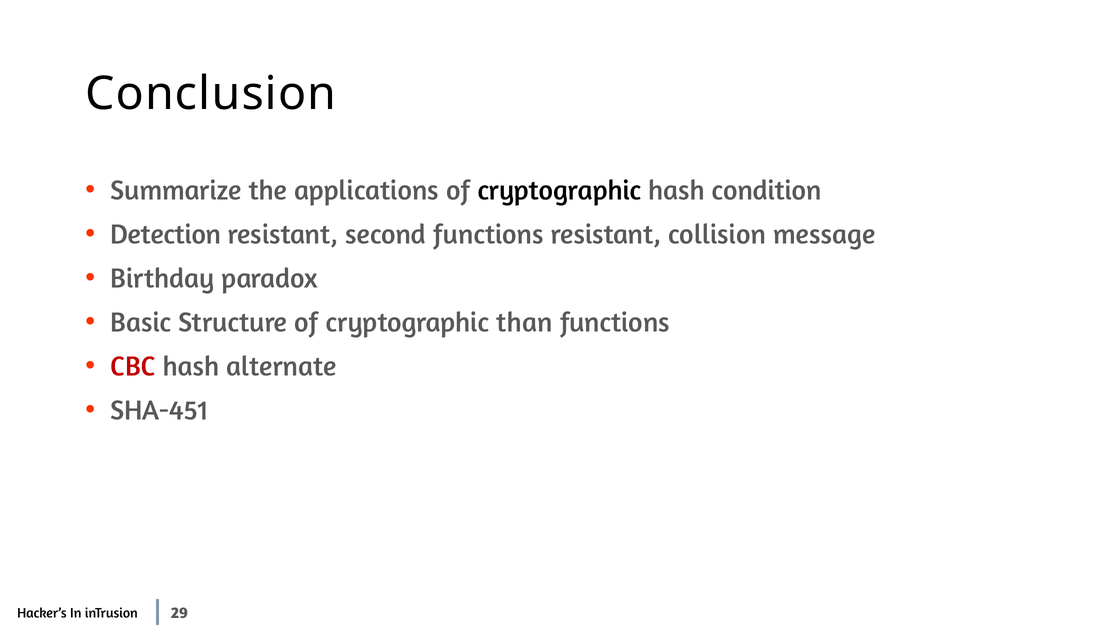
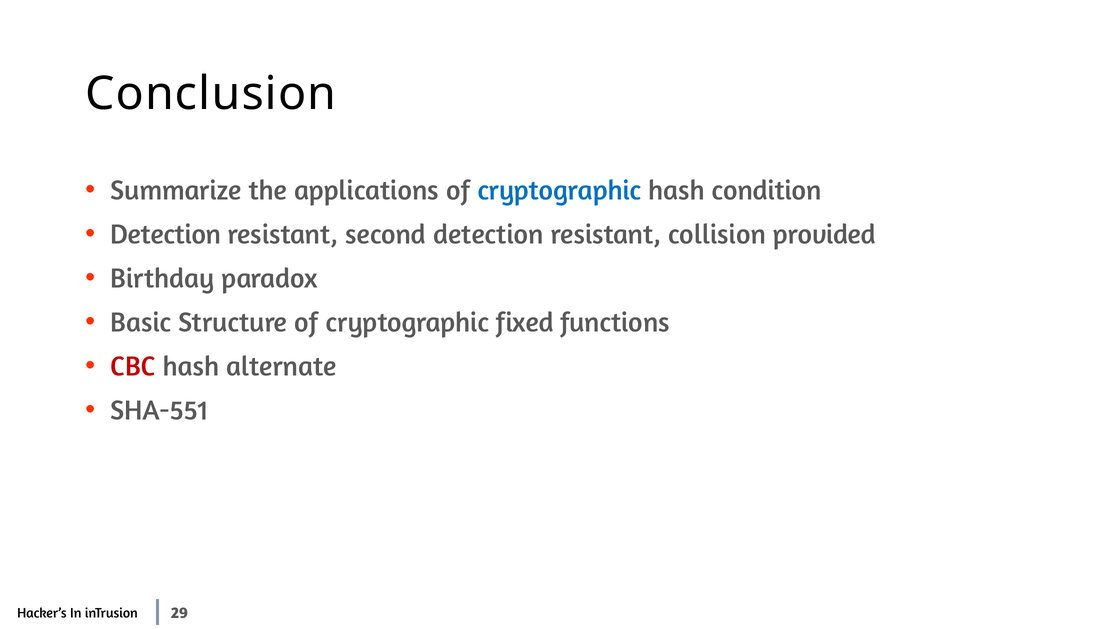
cryptographic colour: black -> blue (559, 190)
second functions: functions -> detection (488, 235)
message: message -> provided (824, 235)
than: than -> fixed (525, 323)
SHA-451: SHA-451 -> SHA-551 (159, 411)
